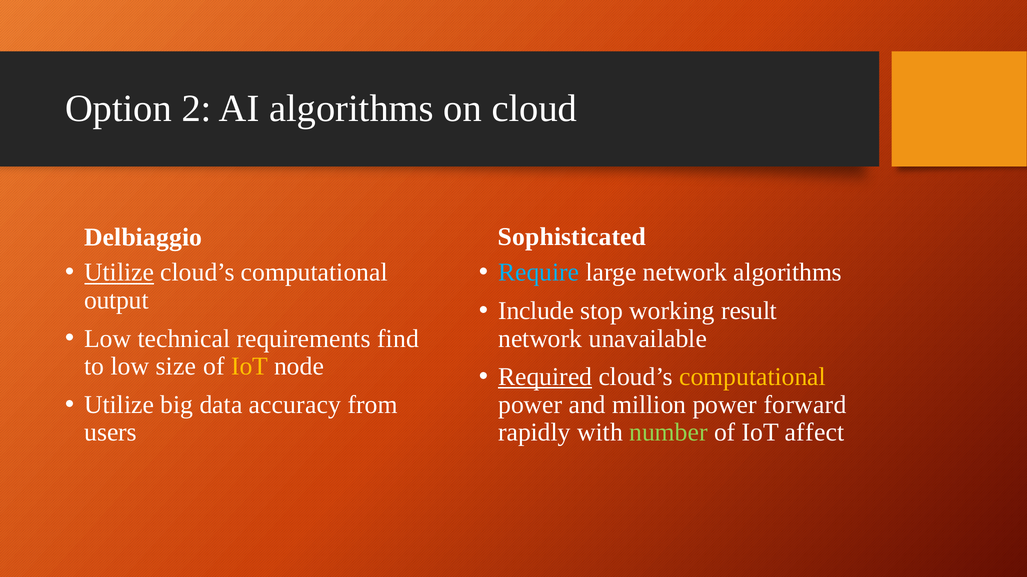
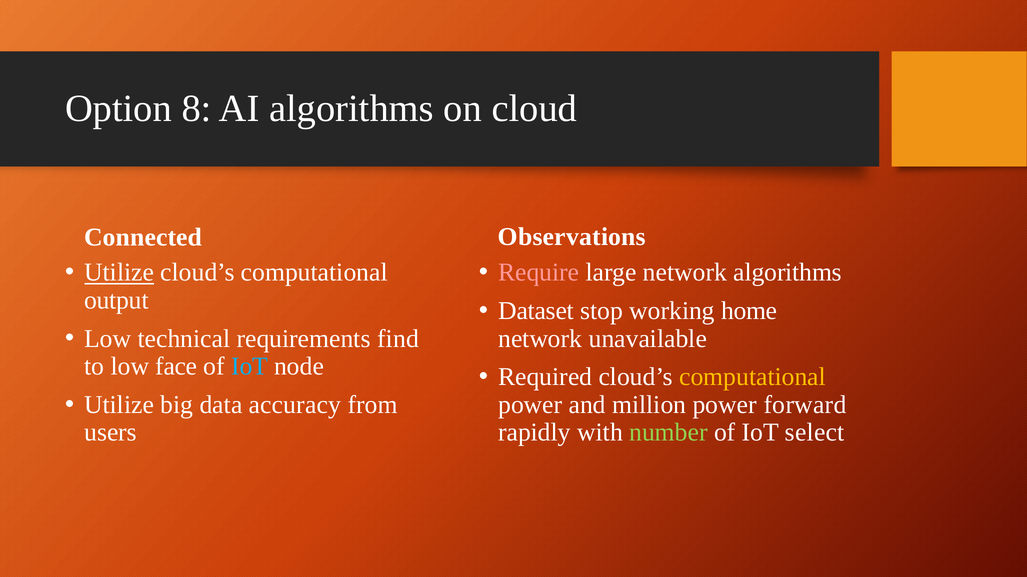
2: 2 -> 8 (196, 109)
Sophisticated: Sophisticated -> Observations (572, 237)
Delbiaggio: Delbiaggio -> Connected (143, 237)
Require colour: light blue -> pink (539, 273)
Include: Include -> Dataset (536, 311)
result: result -> home (749, 311)
size: size -> face (176, 367)
IoT colour: yellow -> light blue (250, 367)
Required underline: present -> none (545, 377)
affect: affect -> select (815, 433)
